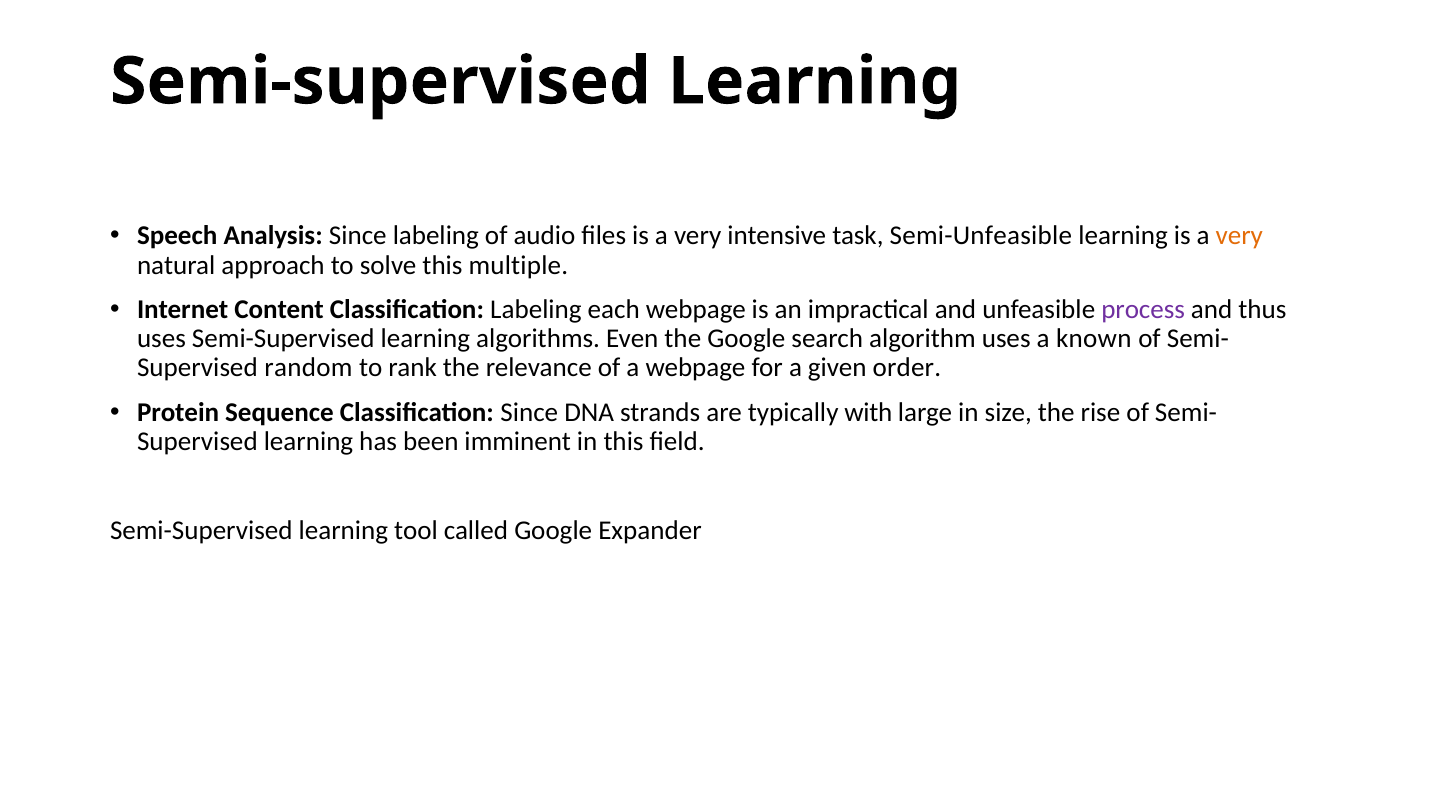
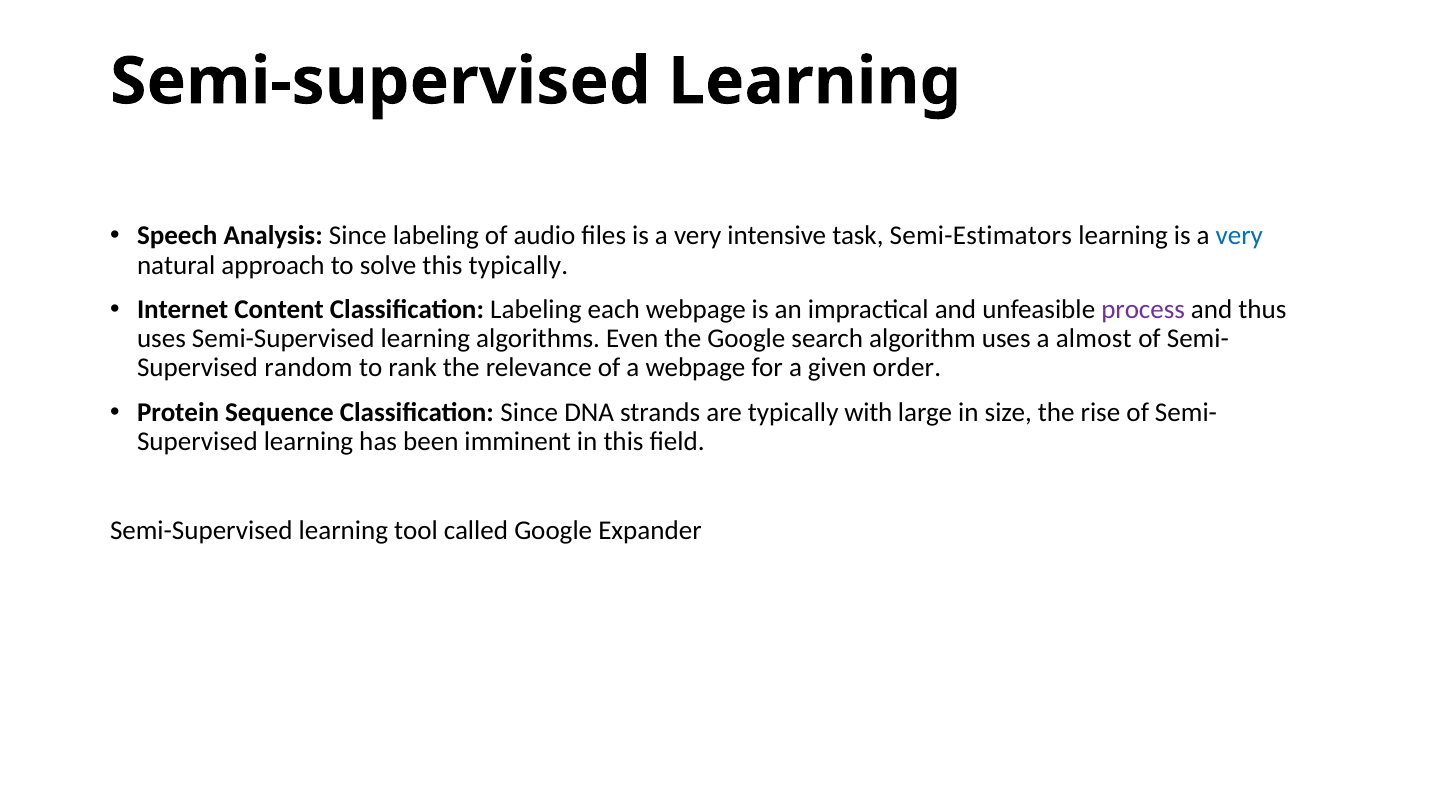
Semi-Unfeasible: Semi-Unfeasible -> Semi-Estimators (981, 236)
very colour: orange -> blue (1239, 236)
this multiple: multiple -> typically (518, 265)
known: known -> almost (1094, 339)
